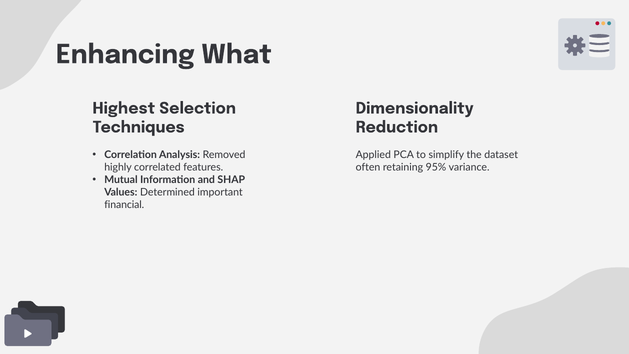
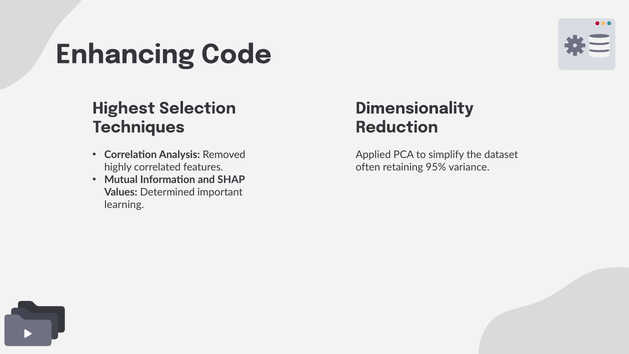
What: What -> Code (236, 54)
financial: financial -> learning (124, 205)
